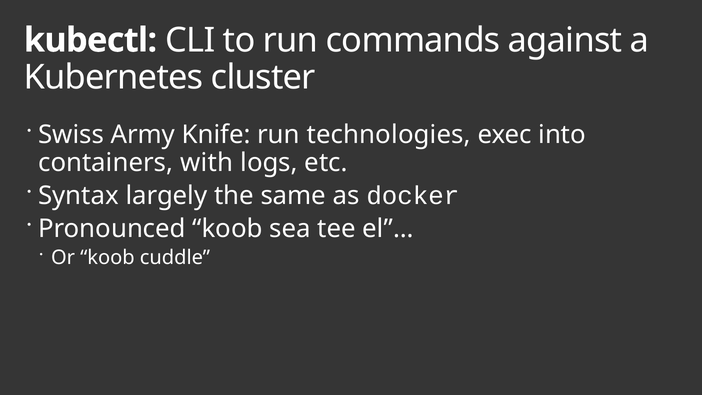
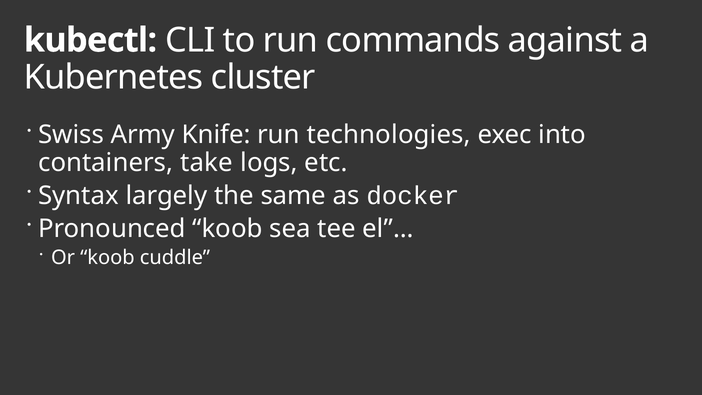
with: with -> take (207, 163)
